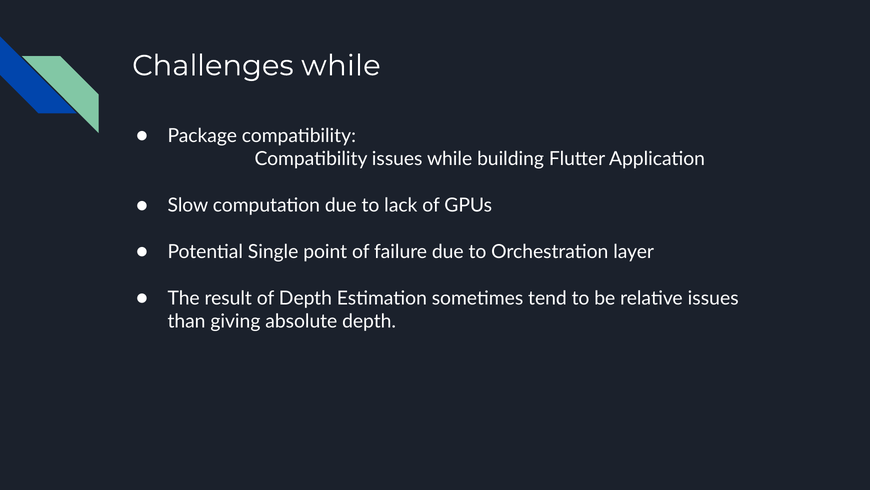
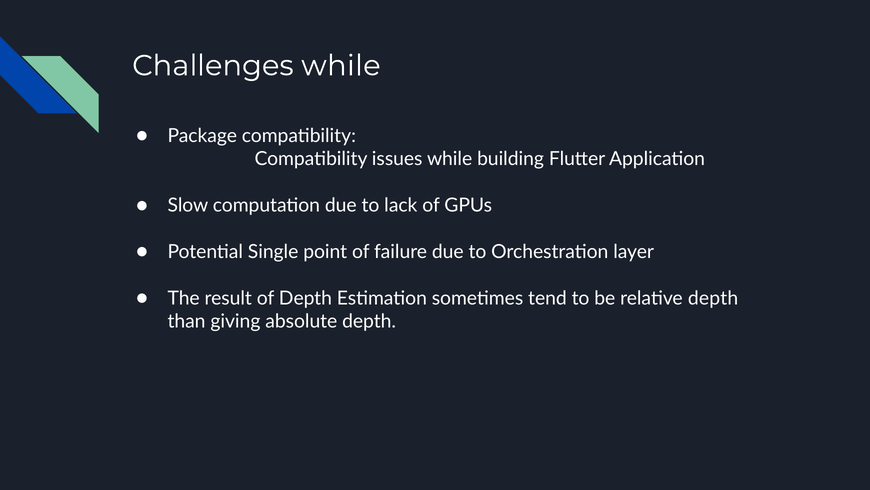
relative issues: issues -> depth (713, 298)
